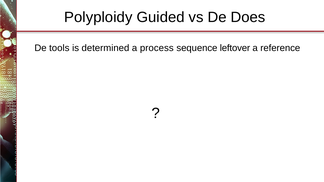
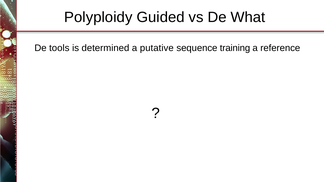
Does: Does -> What (248, 17)
process: process -> putative (157, 48)
leftover: leftover -> training (235, 48)
